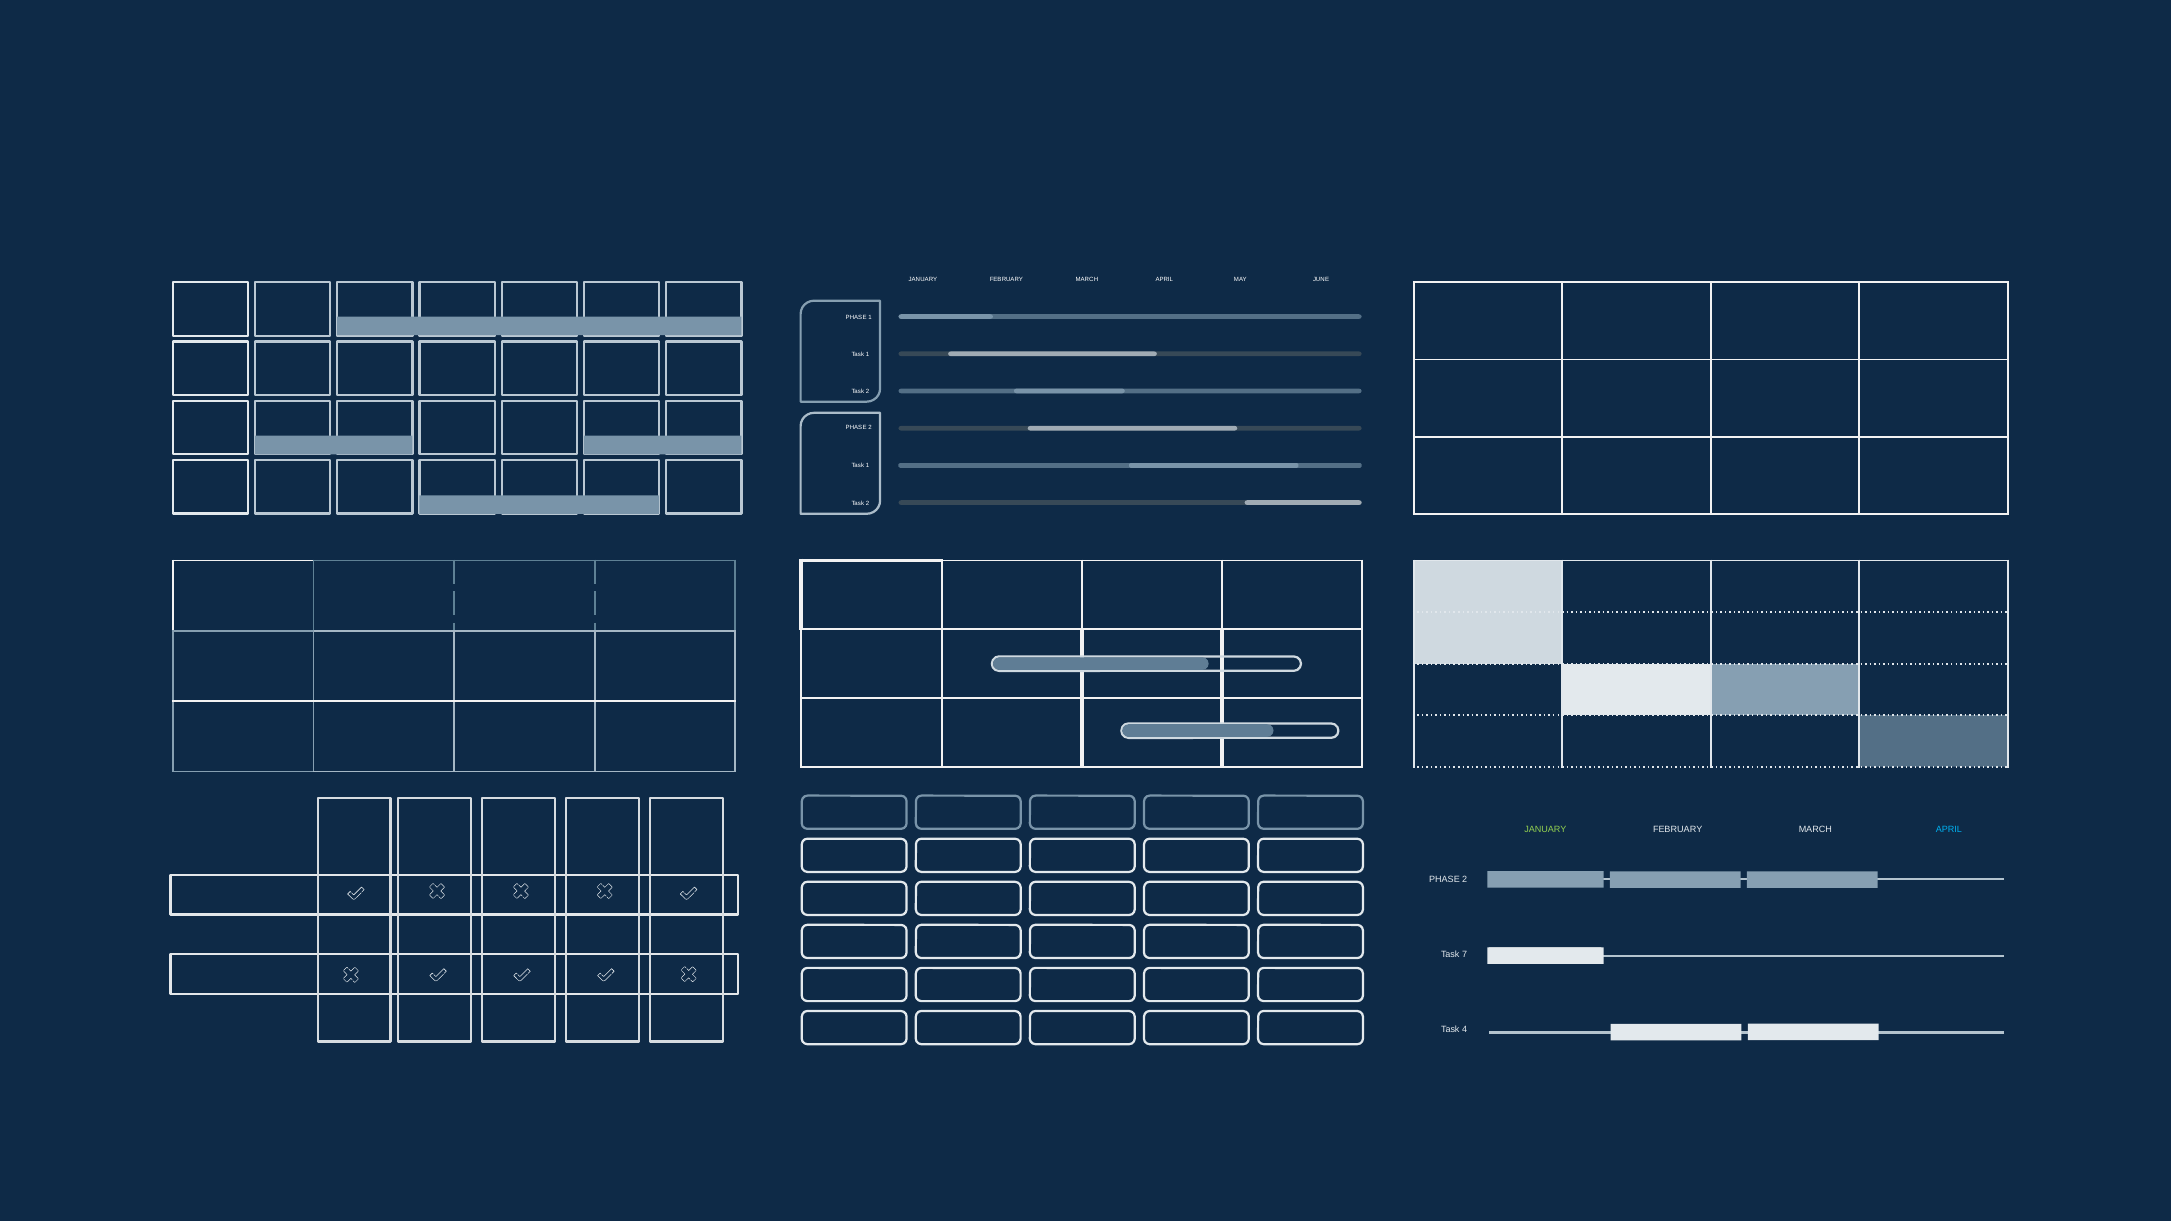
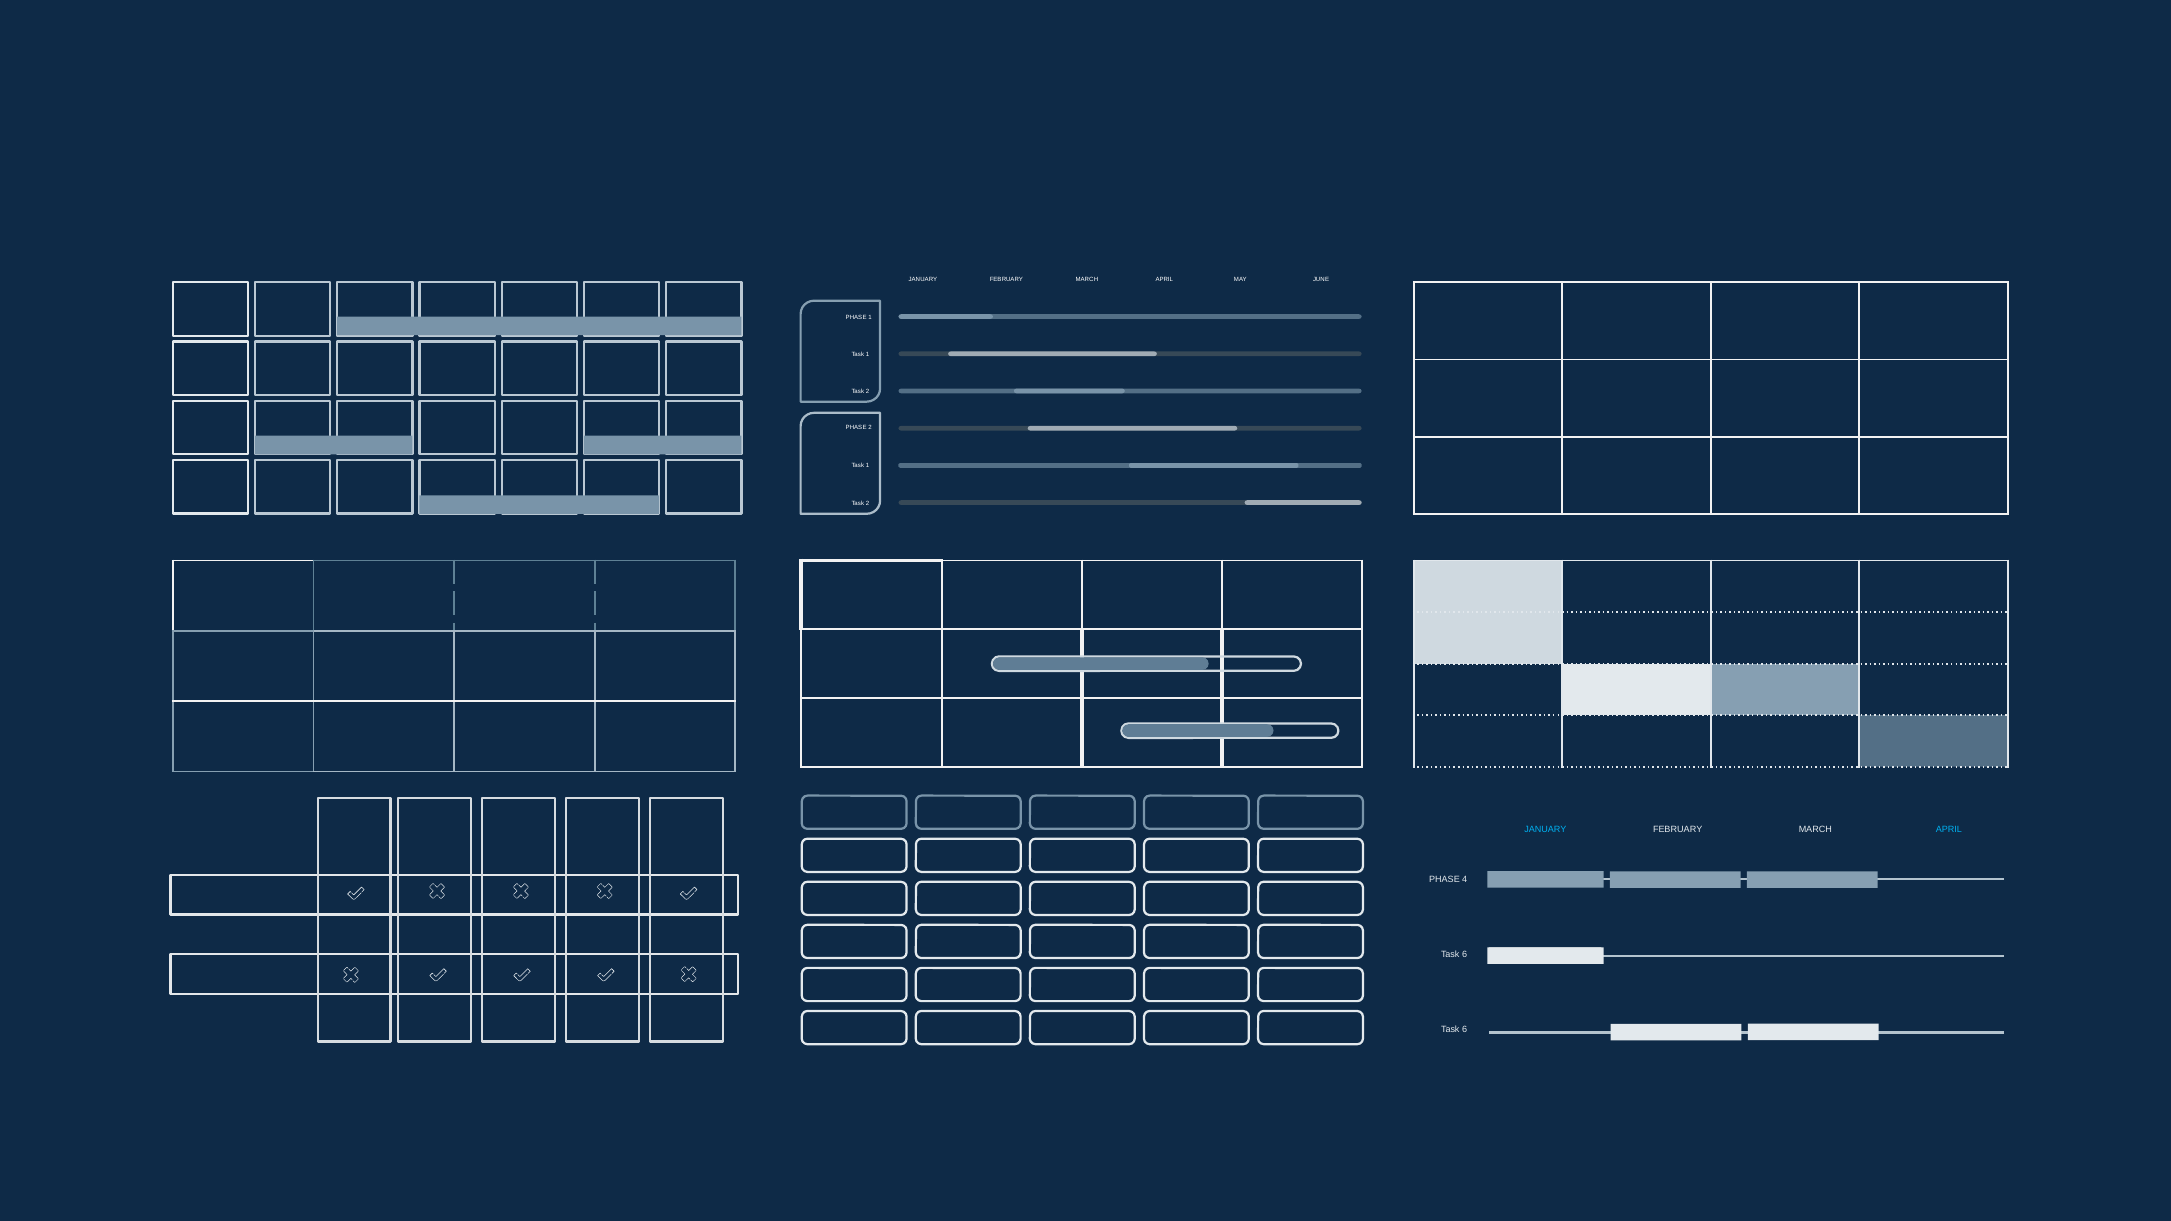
JANUARY colour: light green -> light blue (1545, 830)
2: 2 -> 4 (1465, 880)
7: 7 -> 6 (1465, 955)
4: 4 -> 6 (1465, 1030)
